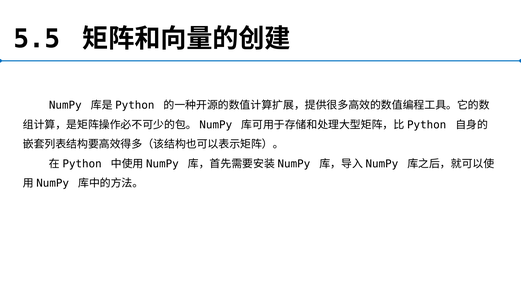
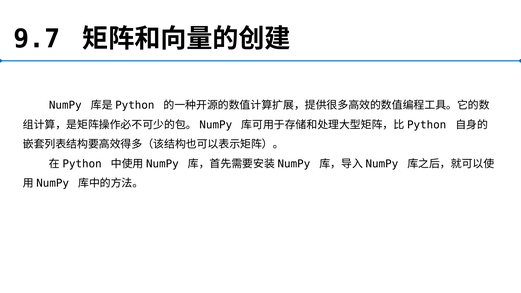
5.5: 5.5 -> 9.7 (37, 39)
